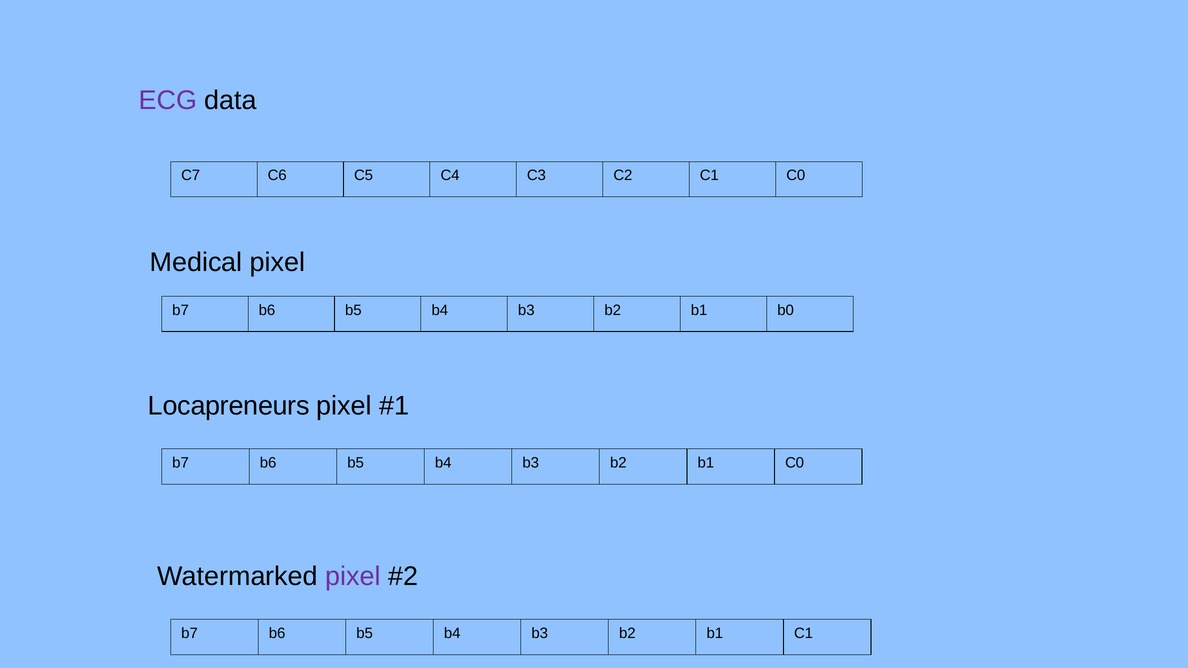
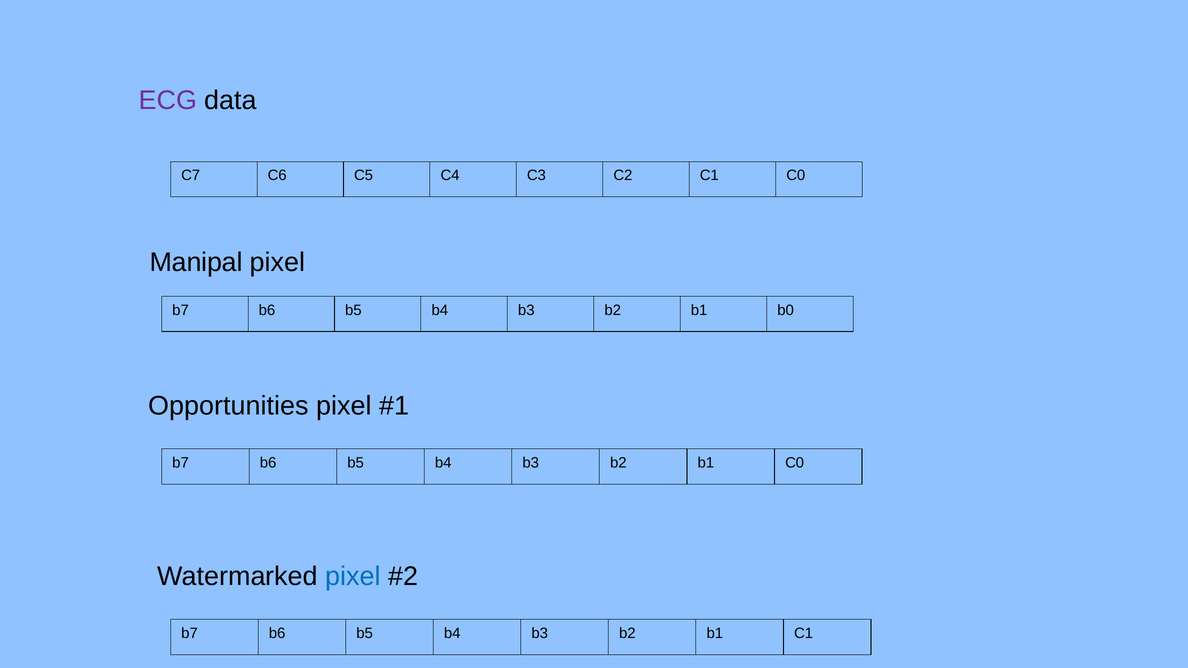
Medical: Medical -> Manipal (196, 262)
Locapreneurs: Locapreneurs -> Opportunities (229, 406)
pixel colour: purple -> blue (353, 577)
